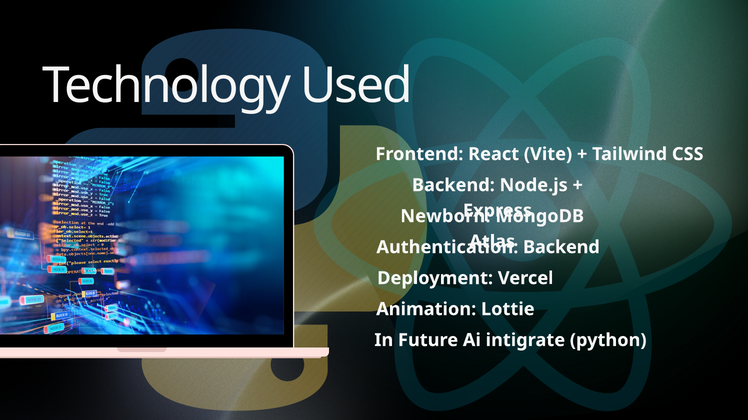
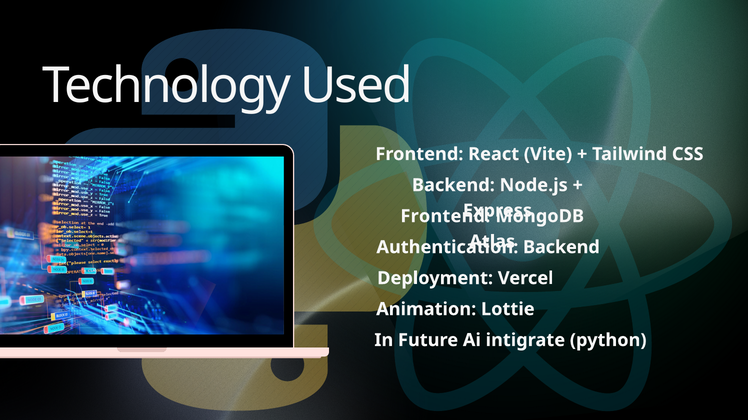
Newborn: Newborn -> Frontend (445, 217)
